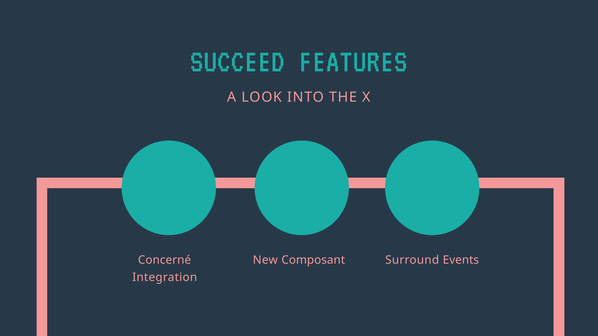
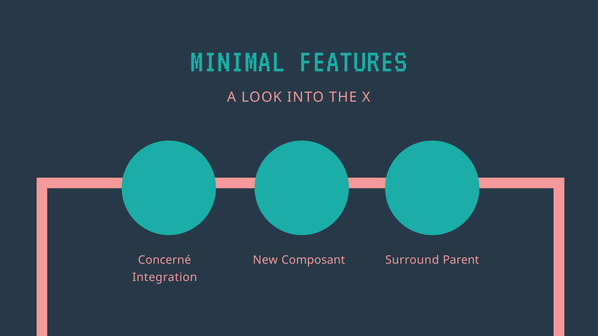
SUCCEED: SUCCEED -> MINIMAL (237, 61)
Events: Events -> Parent (461, 260)
